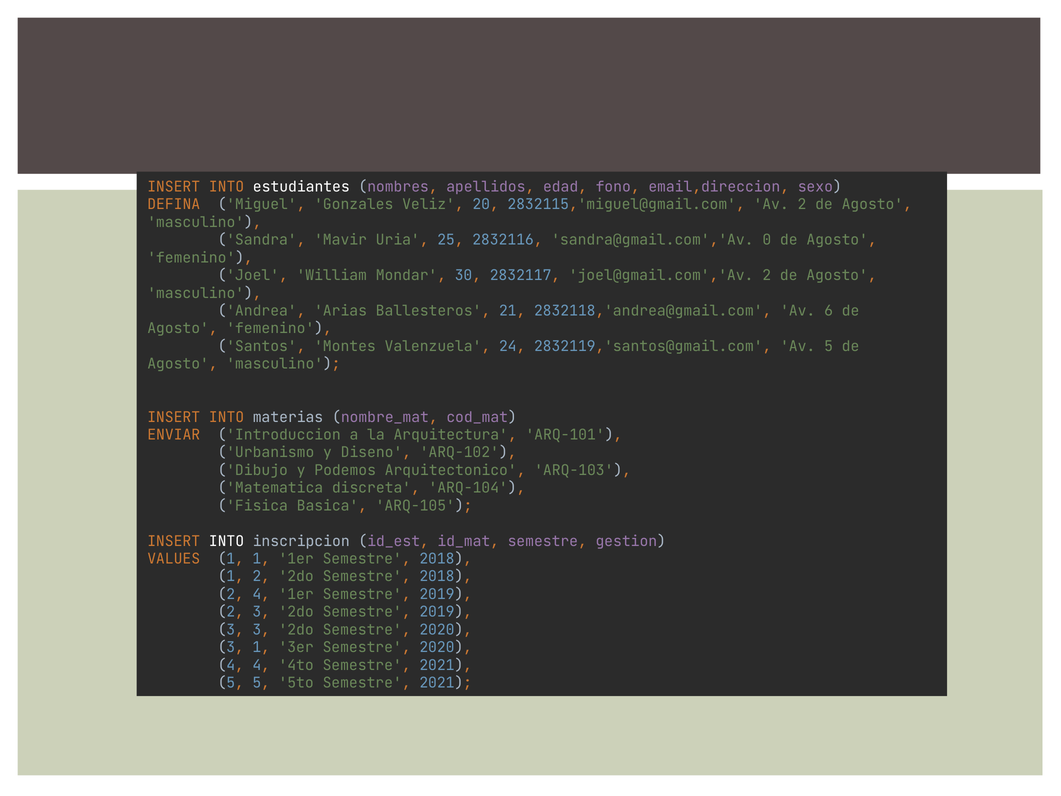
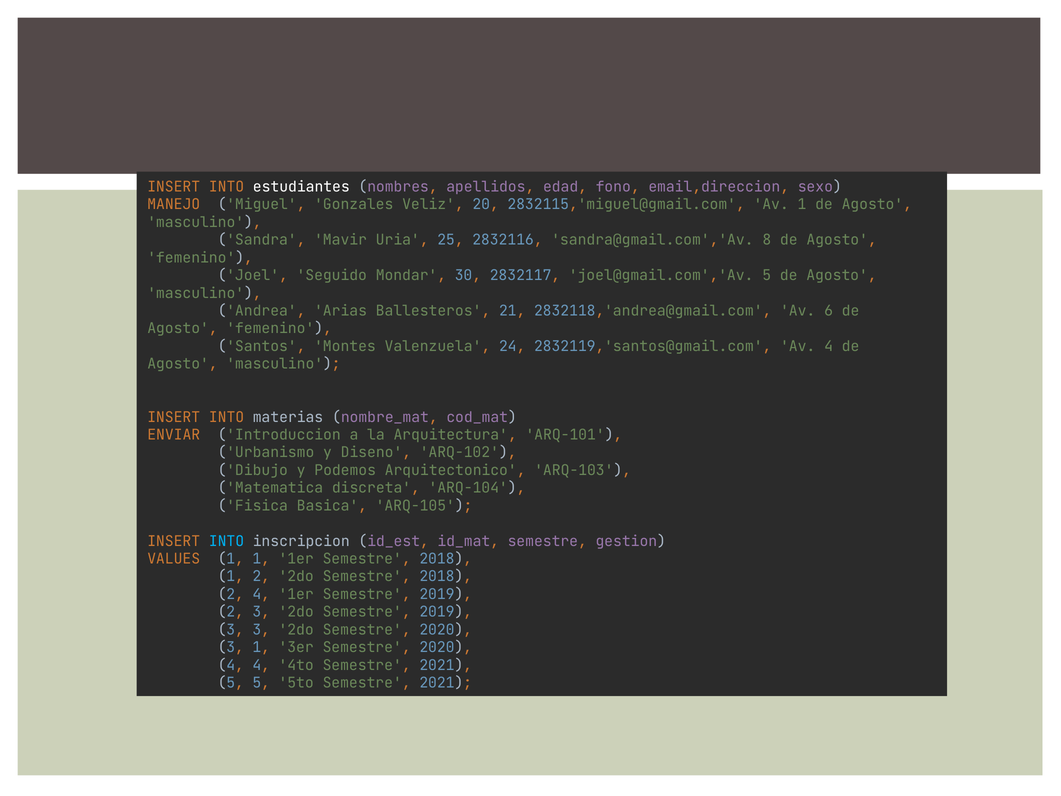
DEFINA: DEFINA -> MANEJO (174, 204)
Av 2: 2 -> 1 (802, 204)
0: 0 -> 8 (767, 240)
William: William -> Seguido (332, 275)
joel@gmail.com','Av 2: 2 -> 5 (767, 275)
Av 5: 5 -> 4 (829, 346)
INTO colour: white -> light blue (227, 541)
